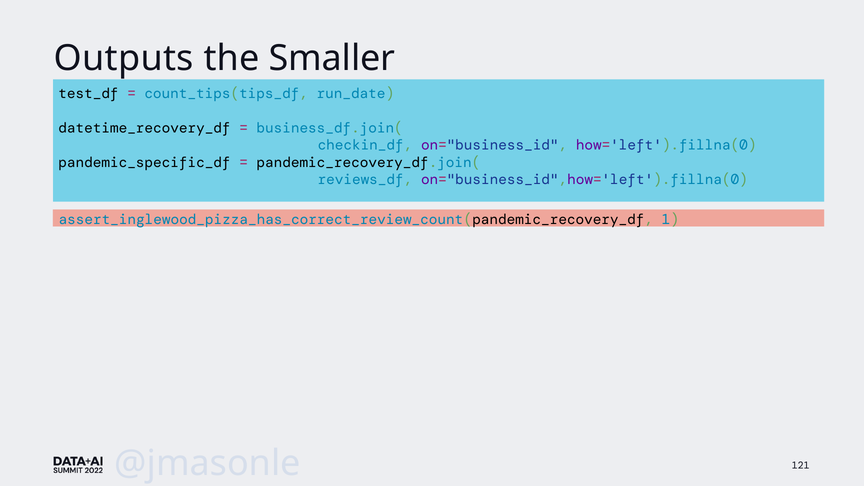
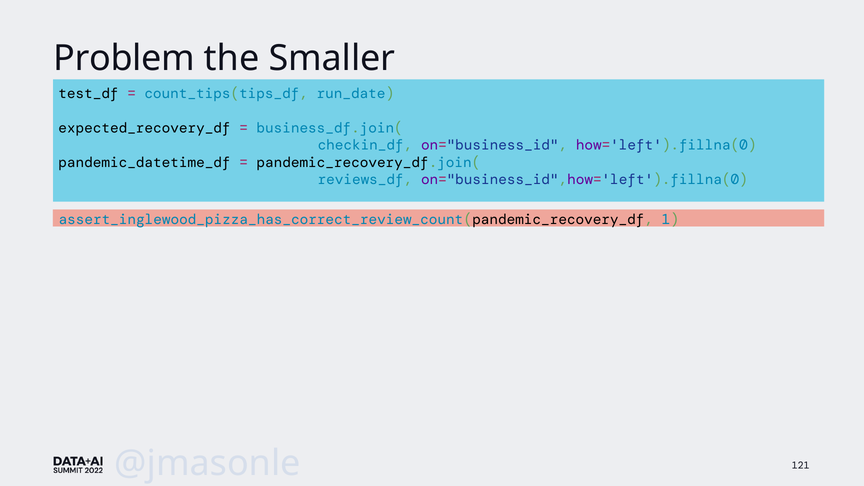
Outputs: Outputs -> Problem (124, 58)
datetime_recovery_df: datetime_recovery_df -> expected_recovery_df (144, 128)
pandemic_specific_df: pandemic_specific_df -> pandemic_datetime_df (144, 162)
